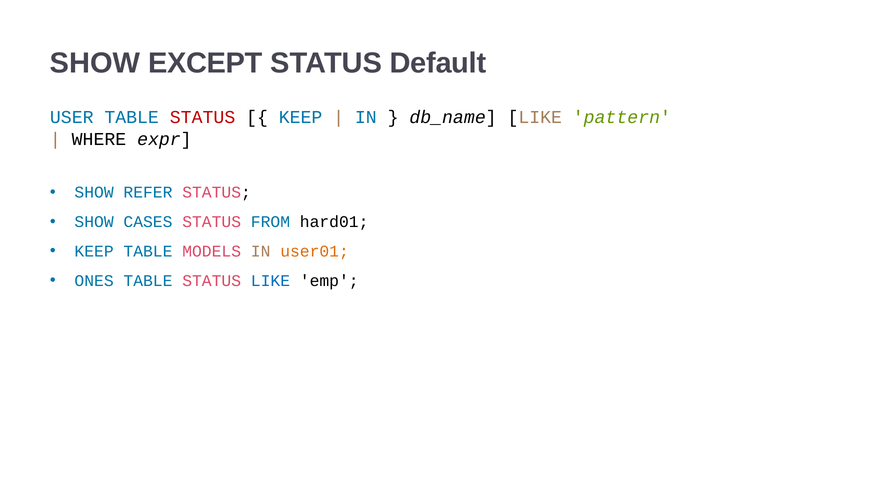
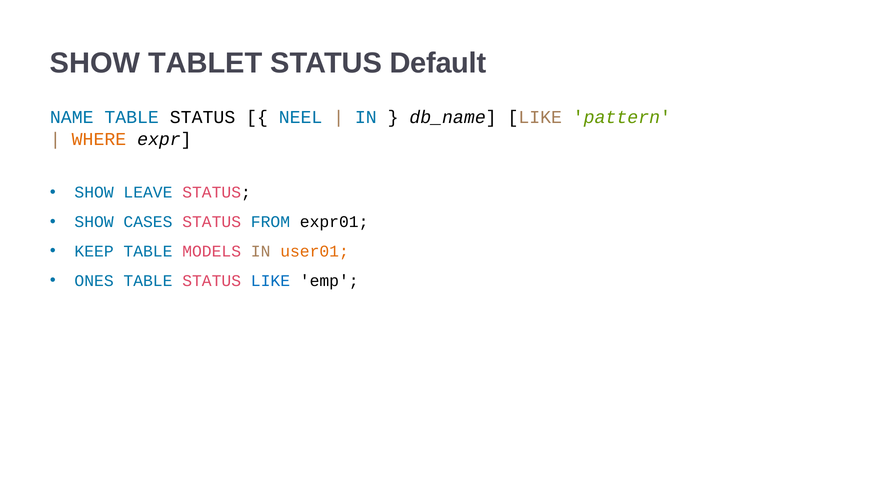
EXCEPT: EXCEPT -> TABLET (205, 63)
USER: USER -> NAME (72, 117)
STATUS colour: red -> black (203, 117)
KEEP: KEEP -> NEEL (301, 117)
WHERE colour: black -> orange (99, 139)
REFER: REFER -> LEAVE (148, 193)
hard01: hard01 -> expr01 (334, 222)
